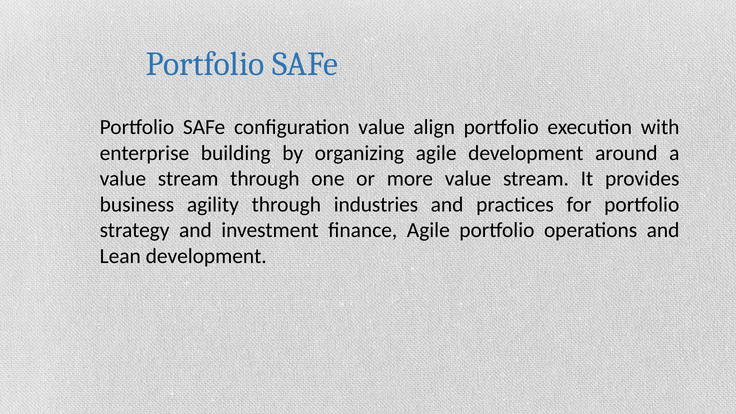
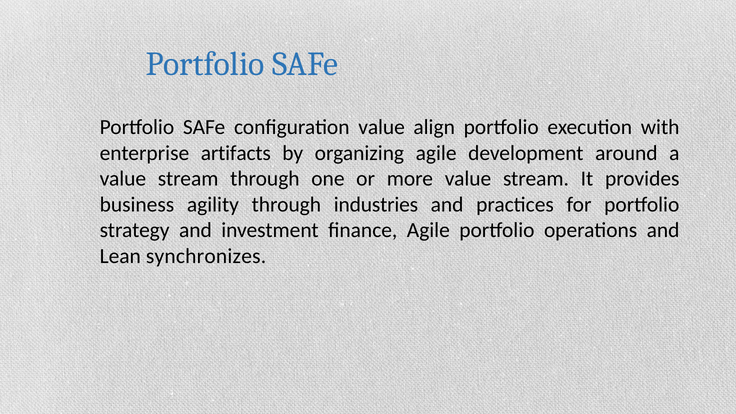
building: building -> artifacts (236, 153)
Lean development: development -> synchronizes (206, 256)
